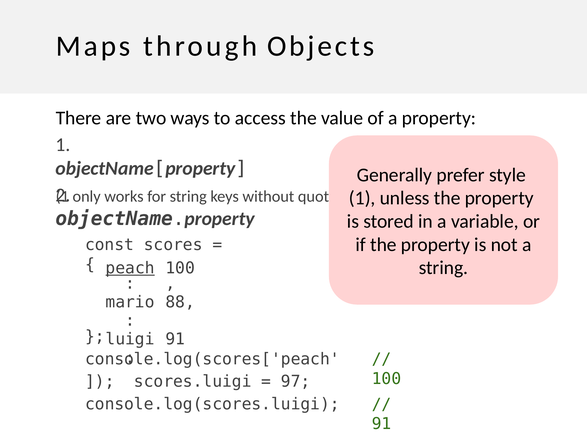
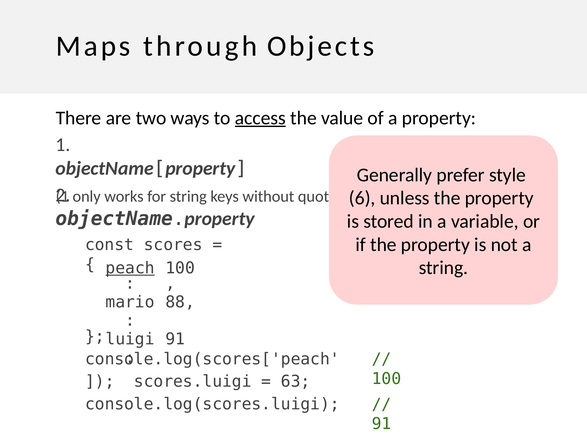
access underline: none -> present (260, 118)
1: 1 -> 6 (362, 198)
97: 97 -> 63 (296, 382)
